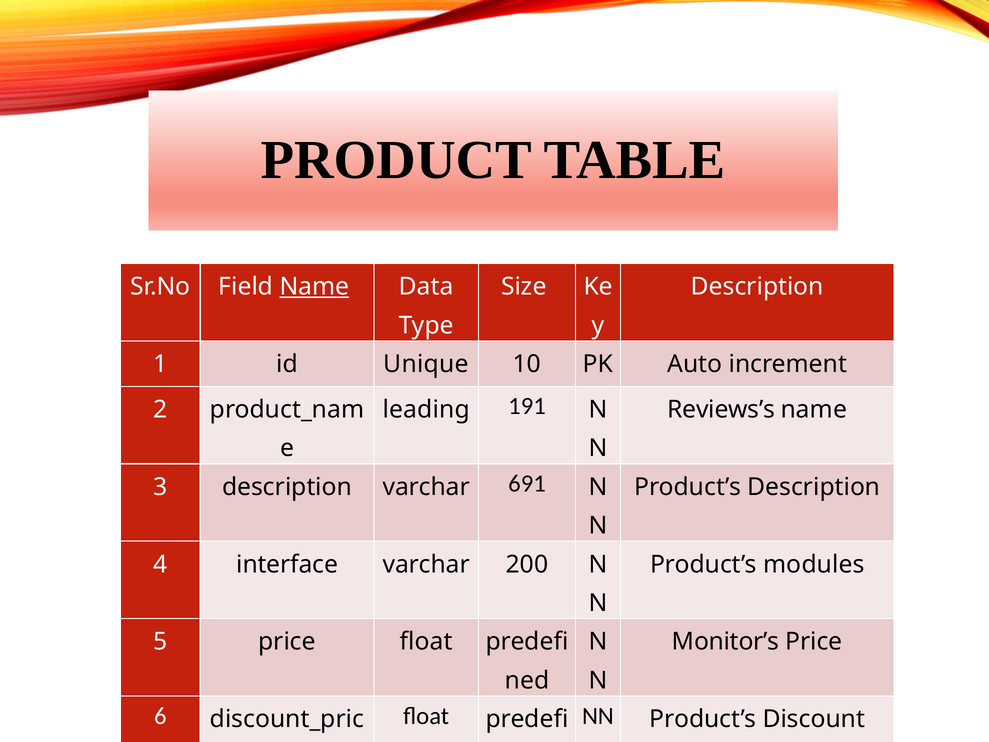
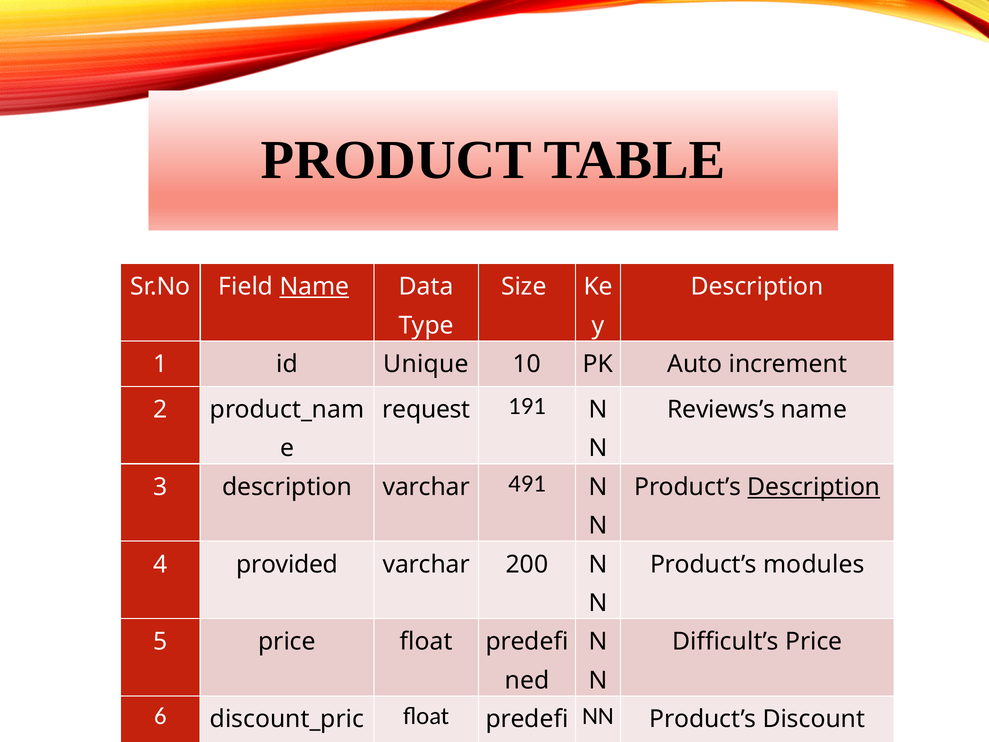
leading: leading -> request (426, 409)
691: 691 -> 491 (527, 483)
Description underline: none -> present (814, 487)
interface: interface -> provided (287, 564)
Monitor’s: Monitor’s -> Difficult’s (725, 642)
